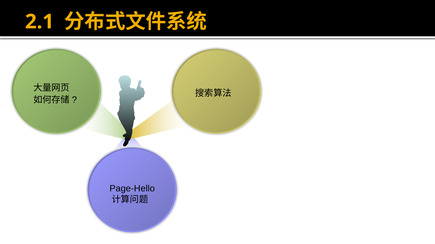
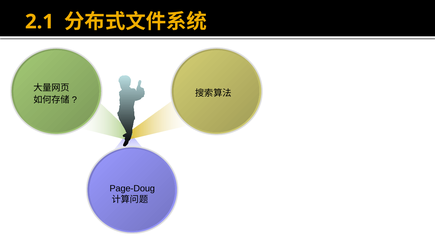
Page-Hello: Page-Hello -> Page-Doug (132, 189)
